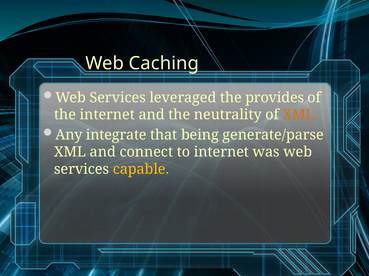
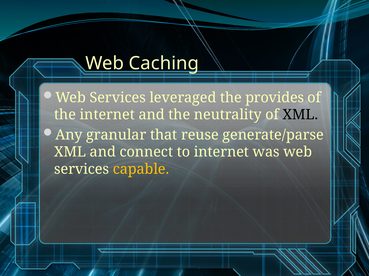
XML colour: orange -> black (300, 115)
integrate: integrate -> granular (116, 135)
being: being -> reuse (200, 135)
